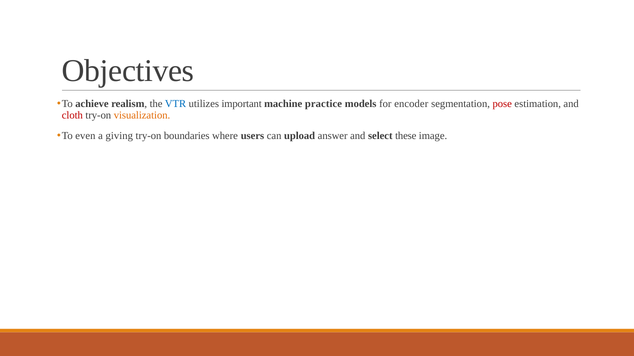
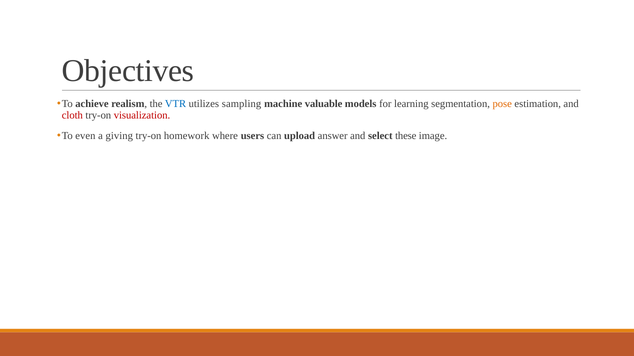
important: important -> sampling (242, 104)
practice: practice -> valuable (324, 104)
encoder: encoder -> learning (411, 104)
pose colour: red -> orange (502, 104)
visualization colour: orange -> red (142, 115)
boundaries: boundaries -> homework (187, 136)
